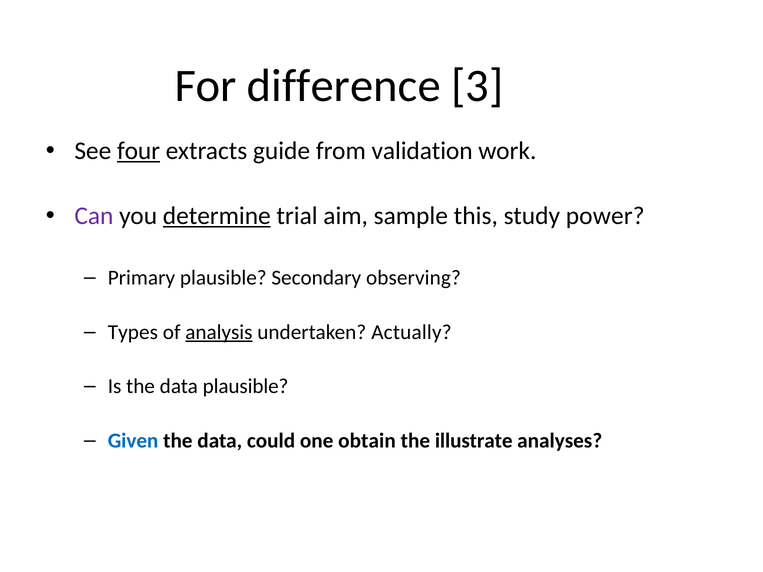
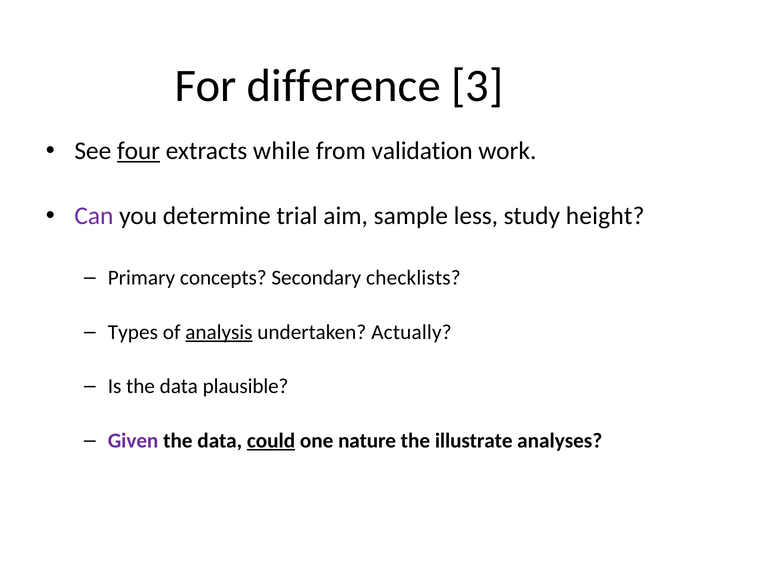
guide: guide -> while (281, 151)
determine underline: present -> none (217, 216)
this: this -> less (476, 216)
power: power -> height (605, 216)
Primary plausible: plausible -> concepts (223, 278)
observing: observing -> checklists (413, 278)
Given colour: blue -> purple (133, 441)
could underline: none -> present (271, 441)
obtain: obtain -> nature (367, 441)
